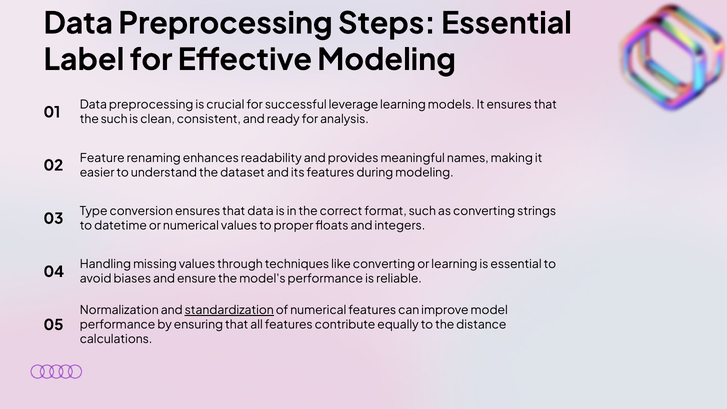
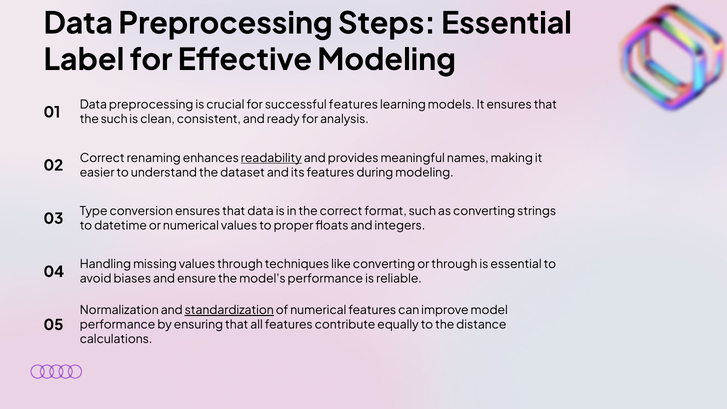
successful leverage: leverage -> features (353, 105)
02 Feature: Feature -> Correct (102, 158)
readability underline: none -> present (271, 158)
or learning: learning -> through (454, 264)
